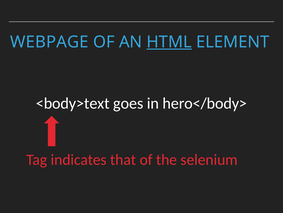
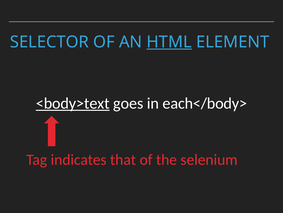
WEBPAGE: WEBPAGE -> SELECTOR (49, 42)
<body>text underline: none -> present (73, 103)
hero</body>: hero</body> -> each</body> (205, 103)
